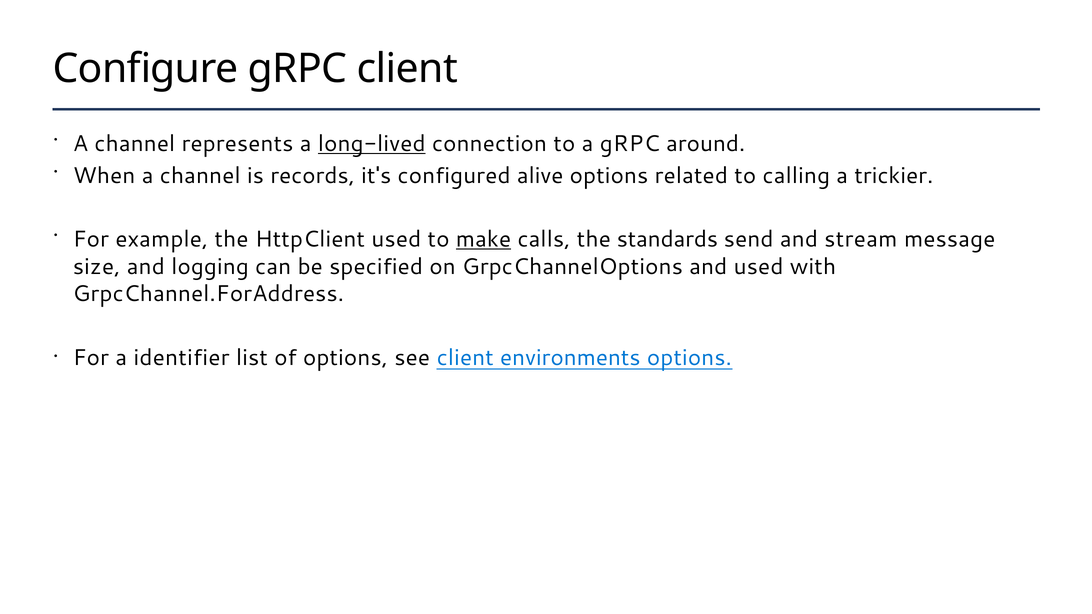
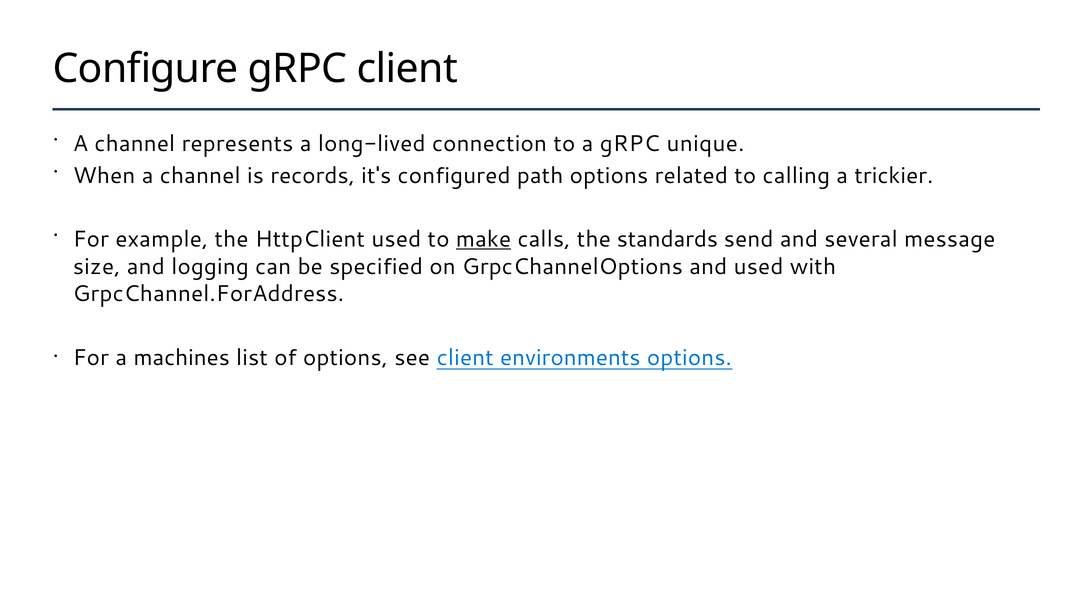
long-lived underline: present -> none (372, 144)
around: around -> unique (706, 144)
alive: alive -> path (540, 176)
stream: stream -> several (861, 239)
identifier: identifier -> machines (182, 358)
